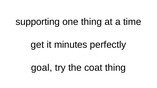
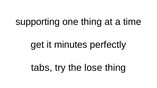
goal: goal -> tabs (42, 68)
coat: coat -> lose (93, 68)
